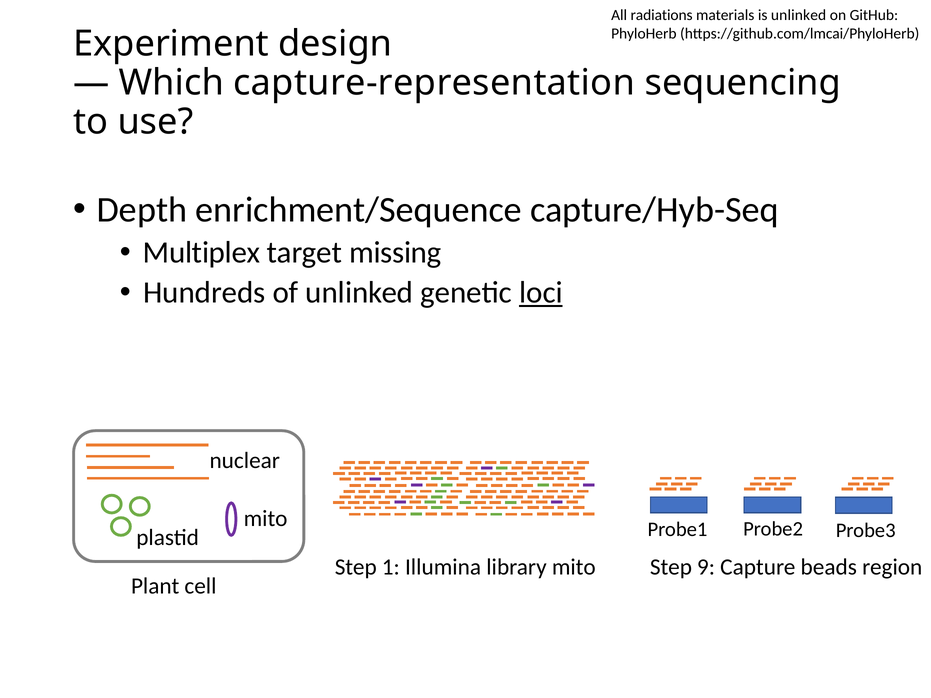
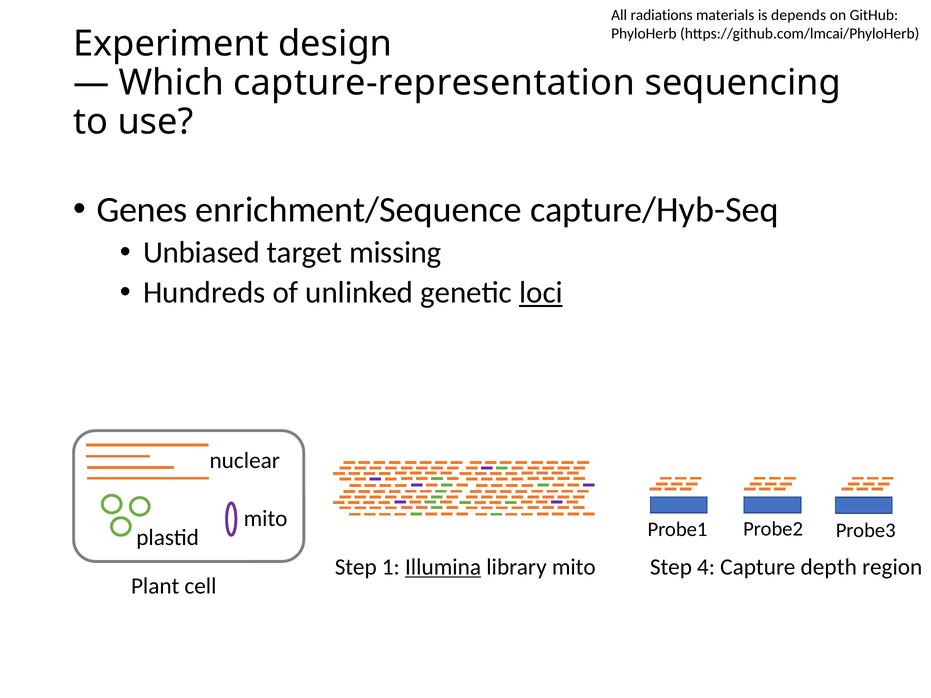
is unlinked: unlinked -> depends (799, 15)
Depth: Depth -> Genes (142, 210)
Multiplex: Multiplex -> Unbiased (202, 253)
Illumina underline: none -> present (443, 567)
9: 9 -> 4 (706, 567)
beads: beads -> depth (829, 567)
